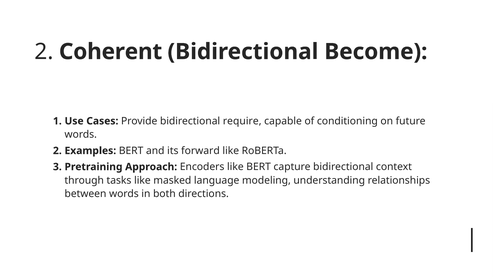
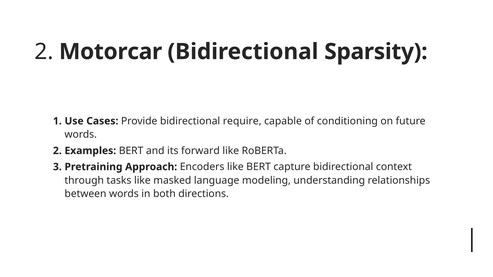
Coherent: Coherent -> Motorcar (111, 52)
Become: Become -> Sparsity (376, 52)
